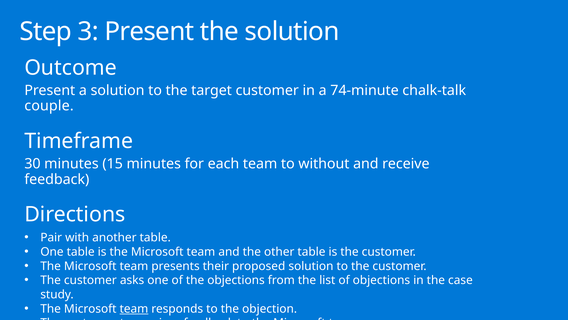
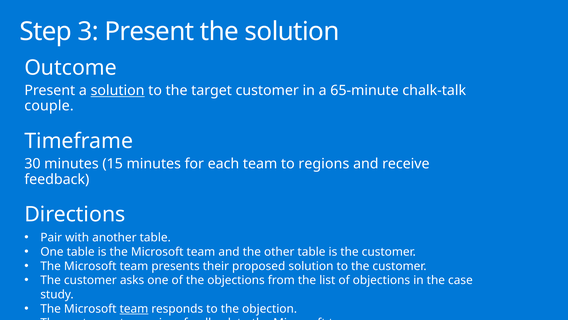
solution underline: none -> present (118, 90)
74-minute: 74-minute -> 65-minute (365, 90)
without: without -> regions (324, 164)
